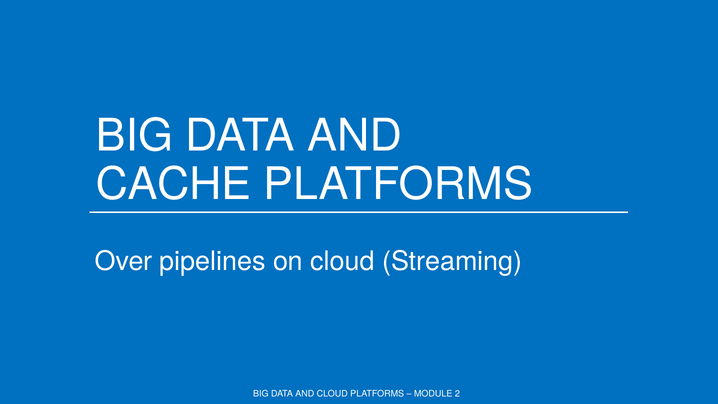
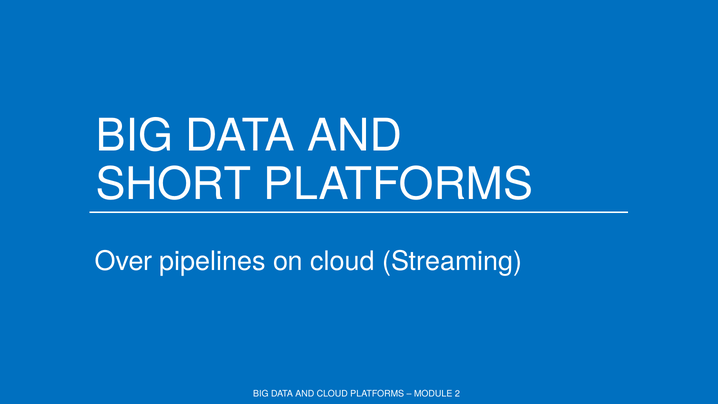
CACHE: CACHE -> SHORT (174, 185)
